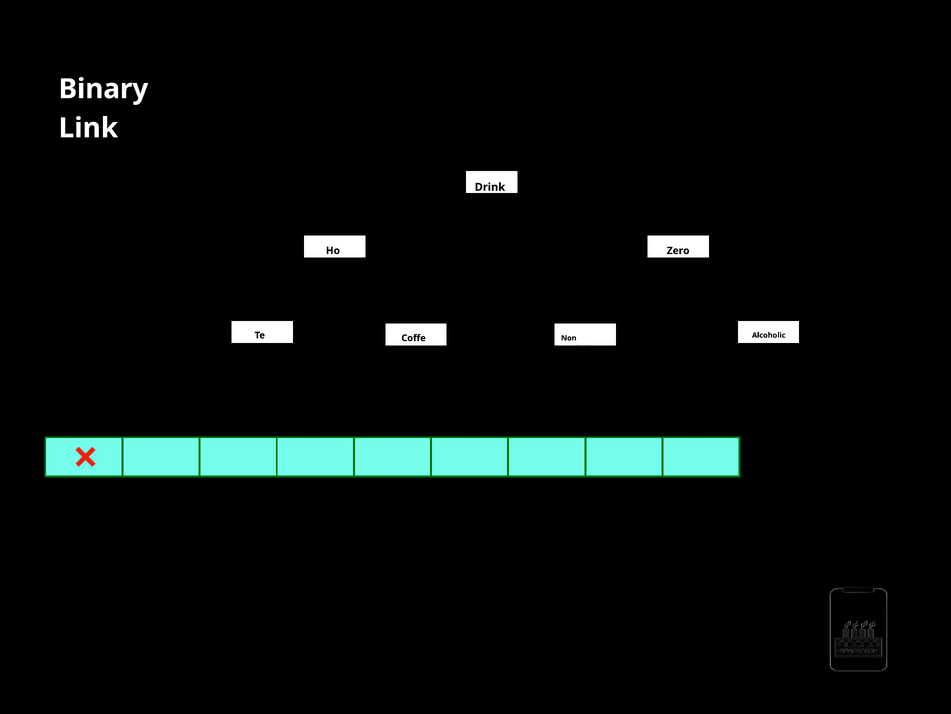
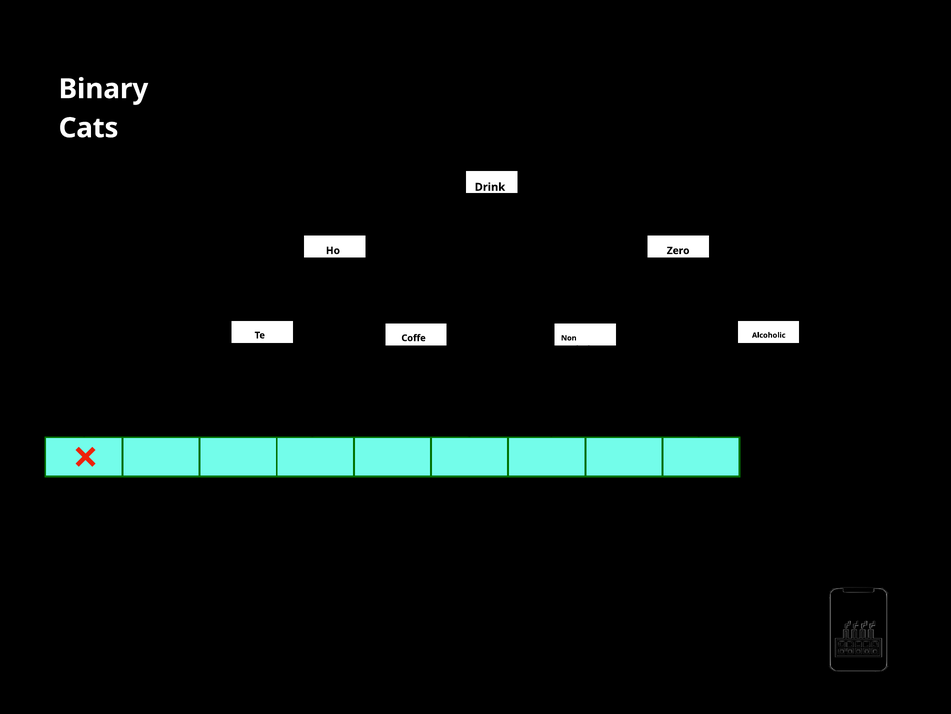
Link: Link -> Cats (89, 128)
